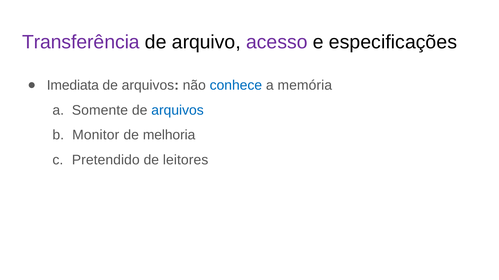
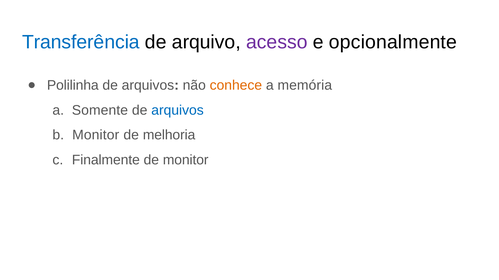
Transferência colour: purple -> blue (81, 42)
especificações: especificações -> opcionalmente (393, 42)
Imediata: Imediata -> Polilinha (73, 85)
conhece colour: blue -> orange (236, 85)
Pretendido: Pretendido -> Finalmente (106, 160)
de leitores: leitores -> monitor (186, 160)
